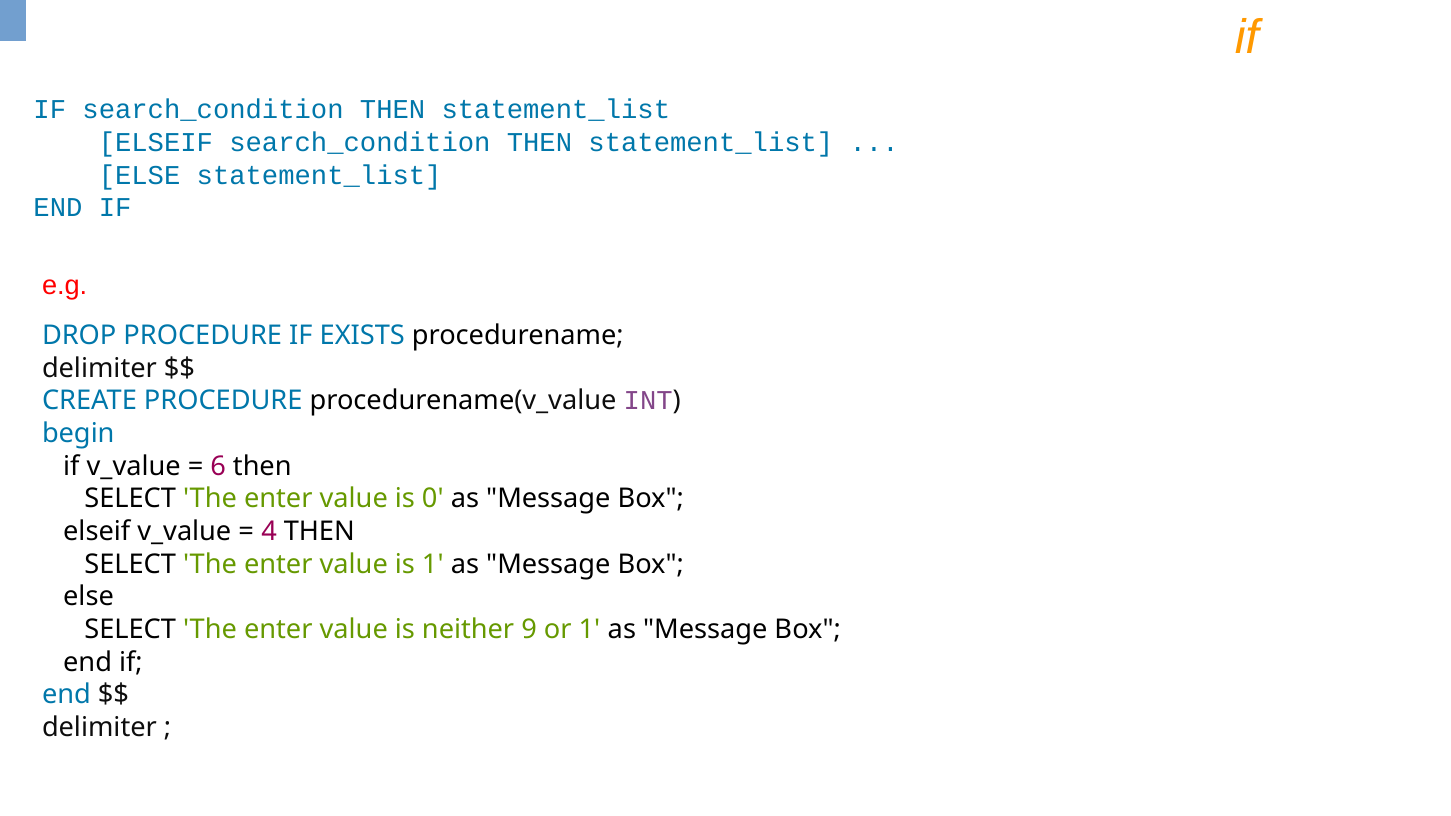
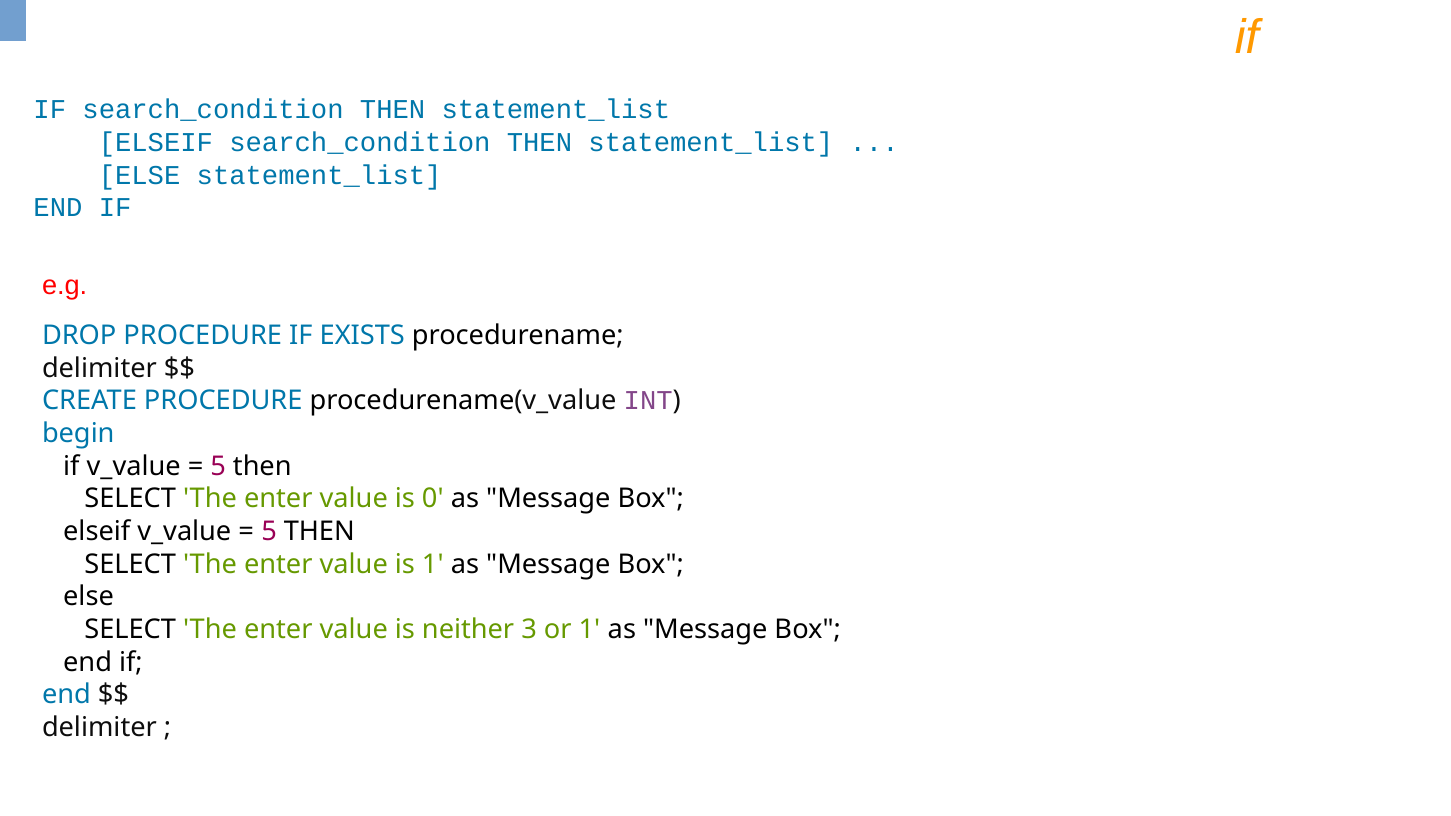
6: 6 -> 5 (218, 466)
4: 4 -> 5 (269, 532)
9: 9 -> 3 (529, 630)
